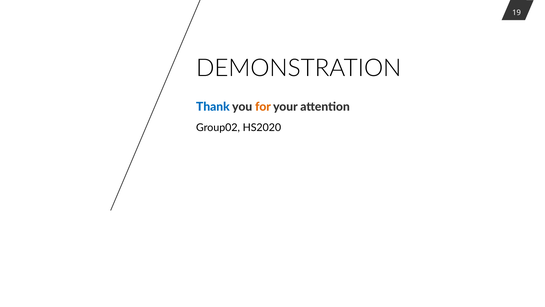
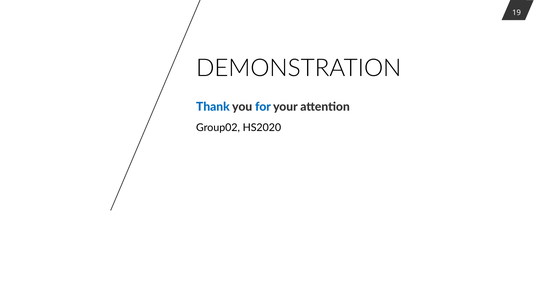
for colour: orange -> blue (263, 107)
